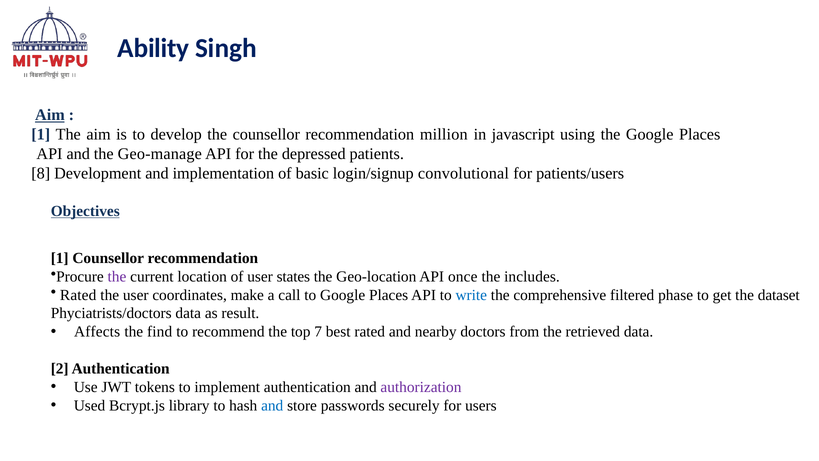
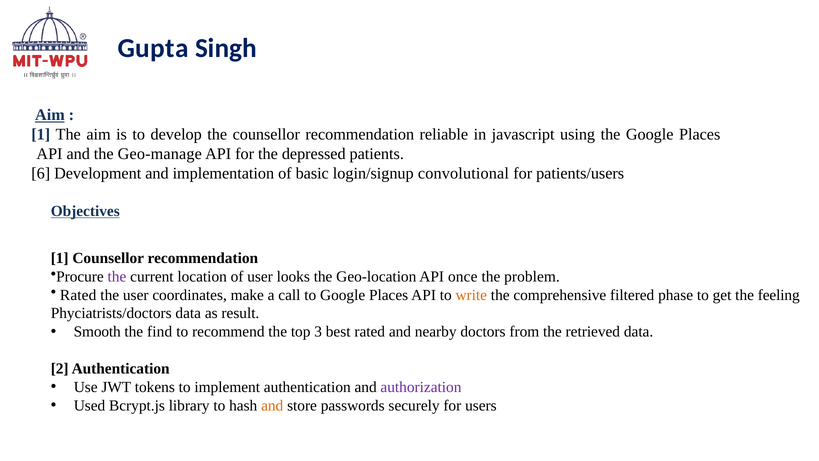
Ability: Ability -> Gupta (153, 48)
million: million -> reliable (444, 134)
8: 8 -> 6 (41, 173)
states: states -> looks (293, 276)
includes: includes -> problem (532, 276)
write colour: blue -> orange (471, 295)
dataset: dataset -> feeling (779, 295)
Affects: Affects -> Smooth (97, 332)
7: 7 -> 3 (318, 332)
and colour: blue -> orange (272, 405)
